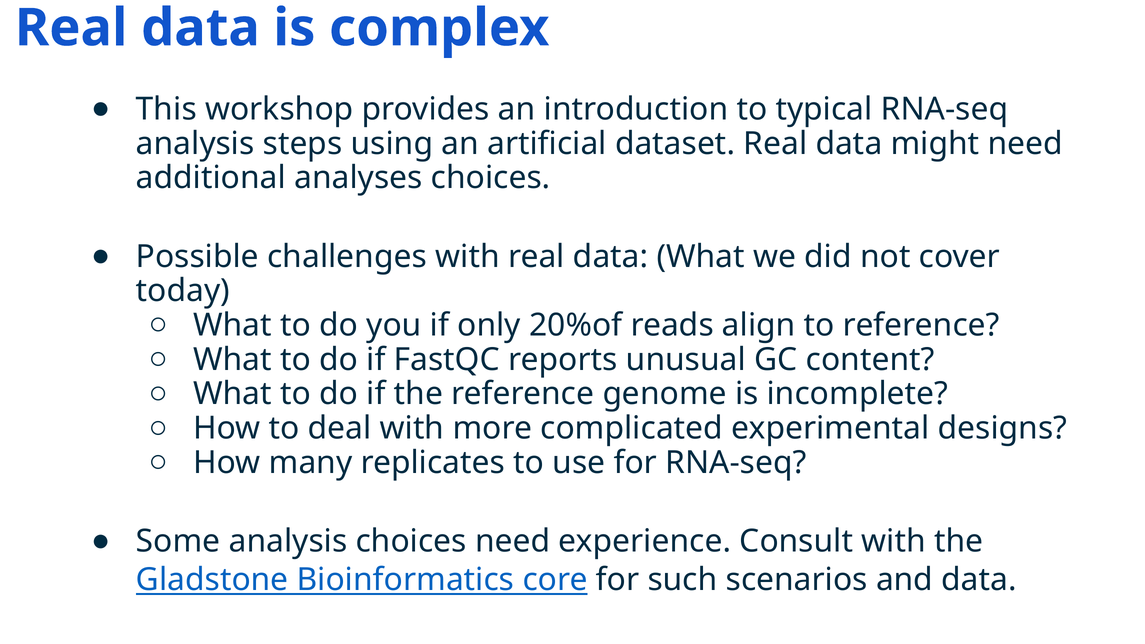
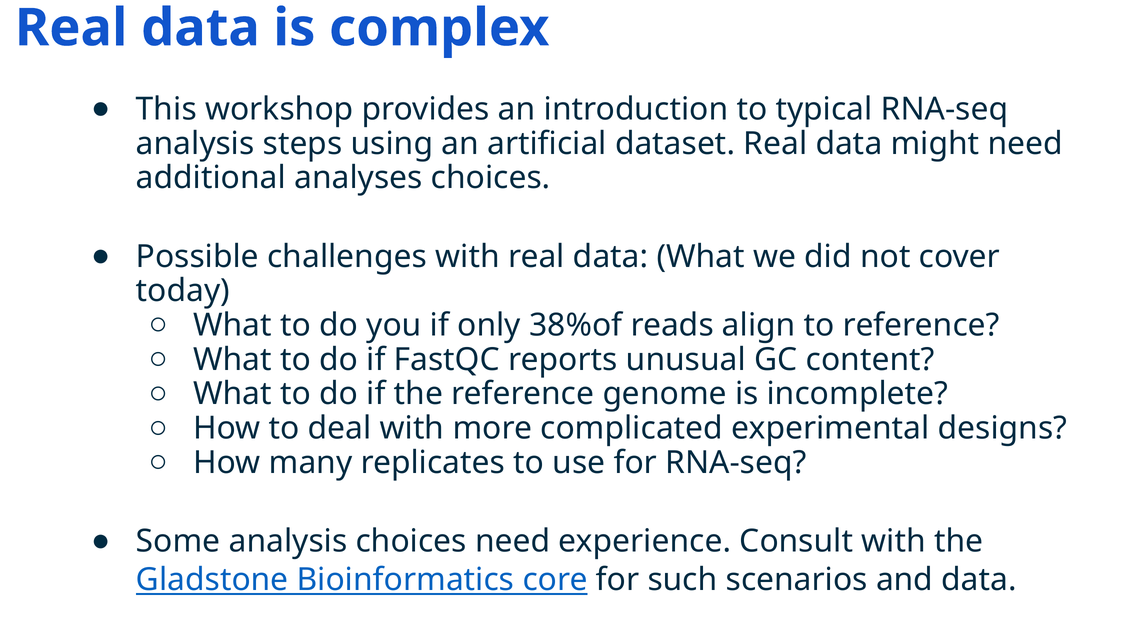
20%of: 20%of -> 38%of (576, 325)
